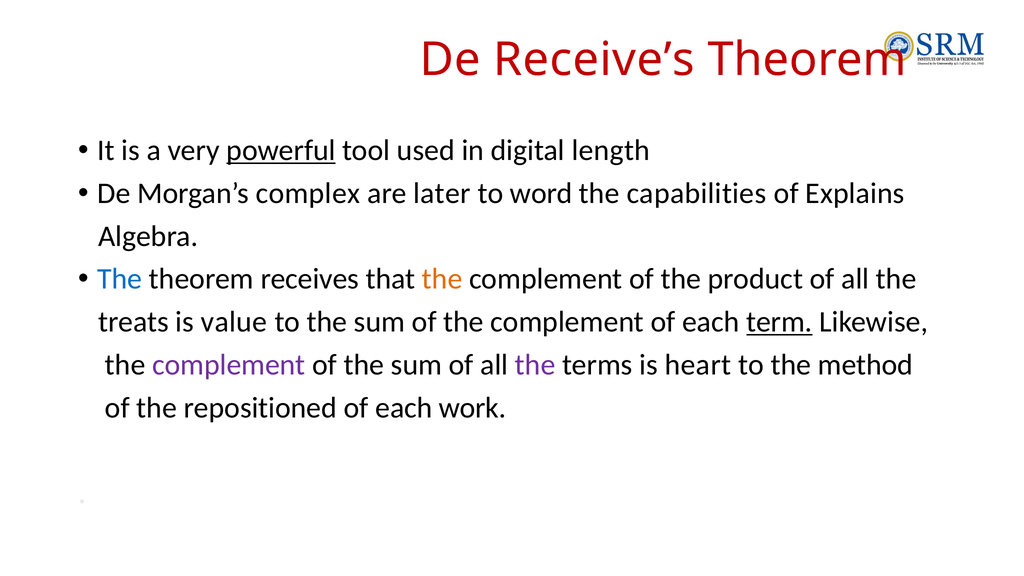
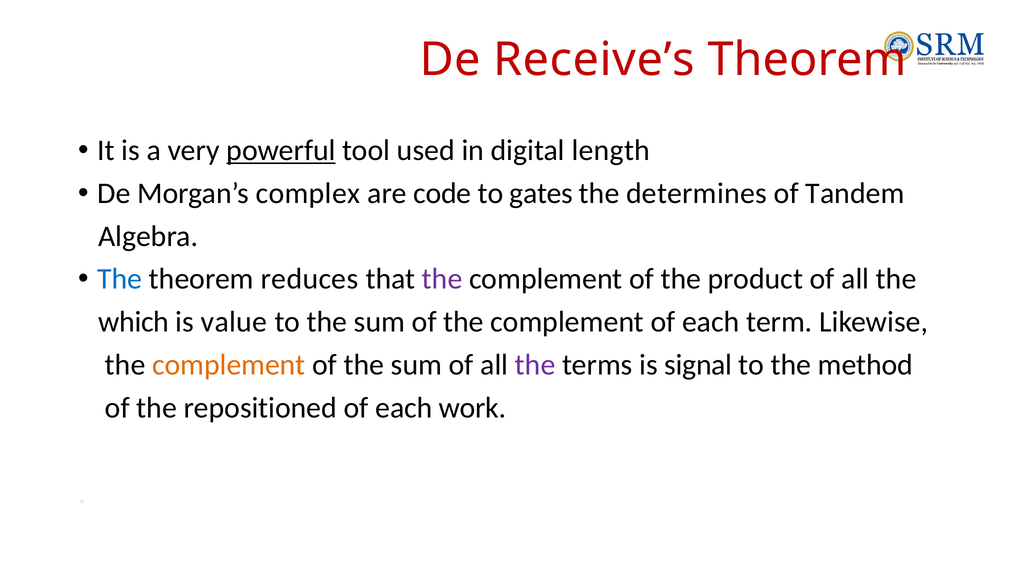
later: later -> code (442, 193)
word: word -> gates (541, 193)
capabilities: capabilities -> determines (696, 193)
Explains: Explains -> Tandem (855, 193)
receives: receives -> reduces (310, 279)
the colour: orange -> purple (442, 279)
treats: treats -> which (134, 322)
term underline: present -> none (779, 322)
complement colour: purple -> orange (229, 365)
heart: heart -> signal (698, 365)
